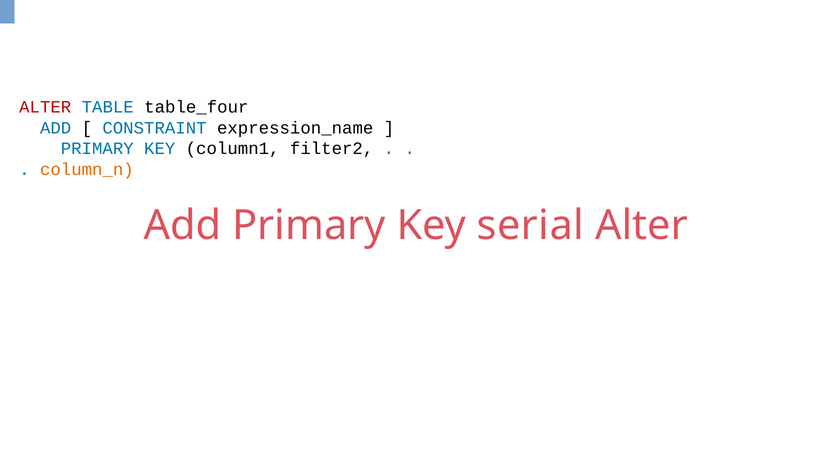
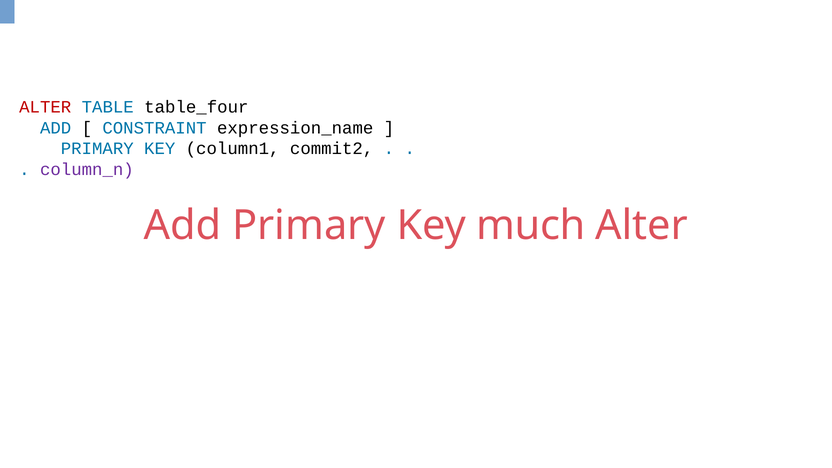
filter2: filter2 -> commit2 (332, 149)
column_n colour: orange -> purple (87, 169)
serial: serial -> much (531, 226)
